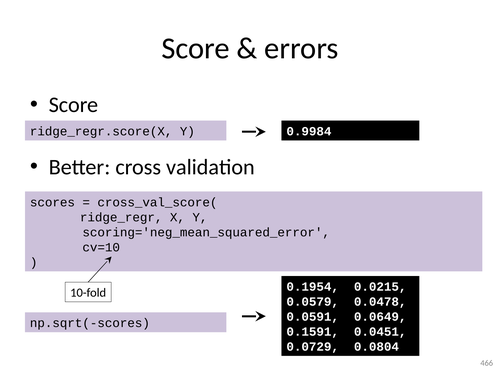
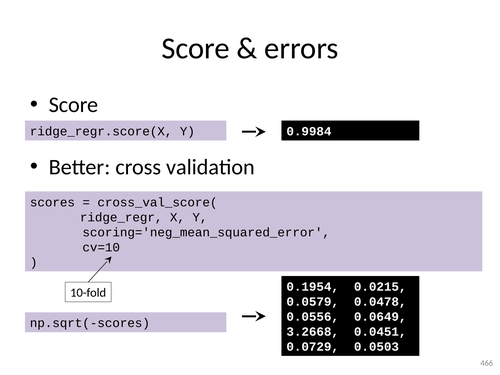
0.0591: 0.0591 -> 0.0556 (313, 317)
0.1591: 0.1591 -> 3.2668 (313, 332)
0.0804: 0.0804 -> 0.0503 (376, 347)
